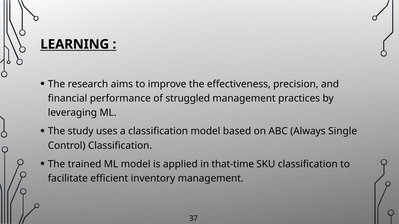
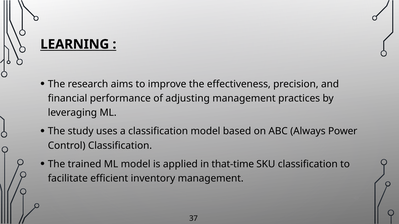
struggled: struggled -> adjusting (188, 99)
Single: Single -> Power (343, 131)
